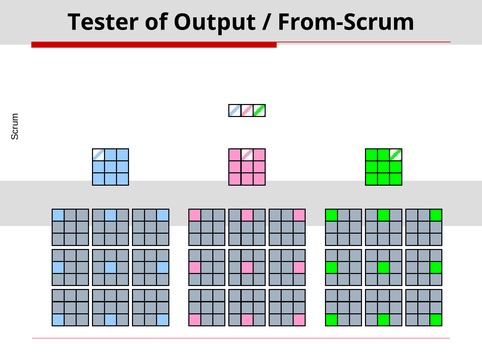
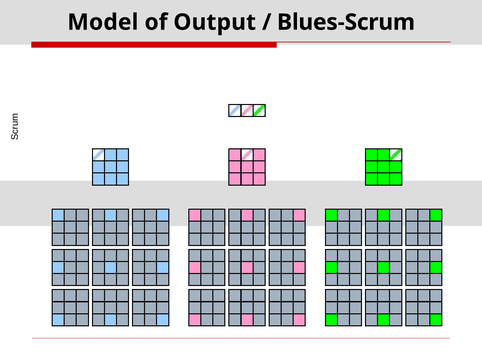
Tester: Tester -> Model (103, 22)
From-Scrum: From-Scrum -> Blues-Scrum (346, 22)
